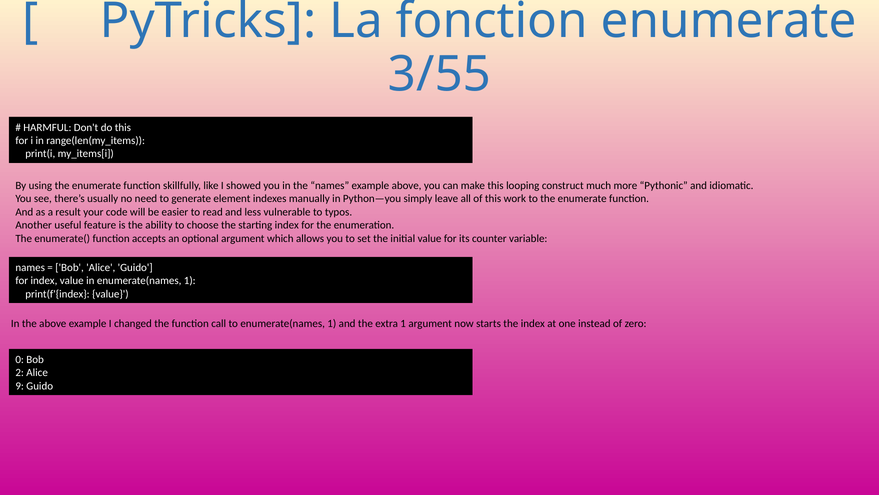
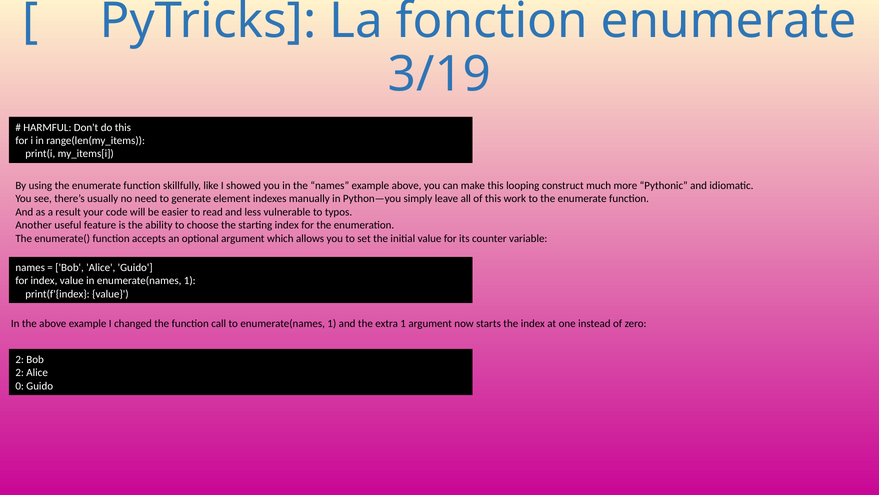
3/55: 3/55 -> 3/19 (439, 74)
0: 0 -> 2 (20, 359)
9: 9 -> 0 (20, 386)
